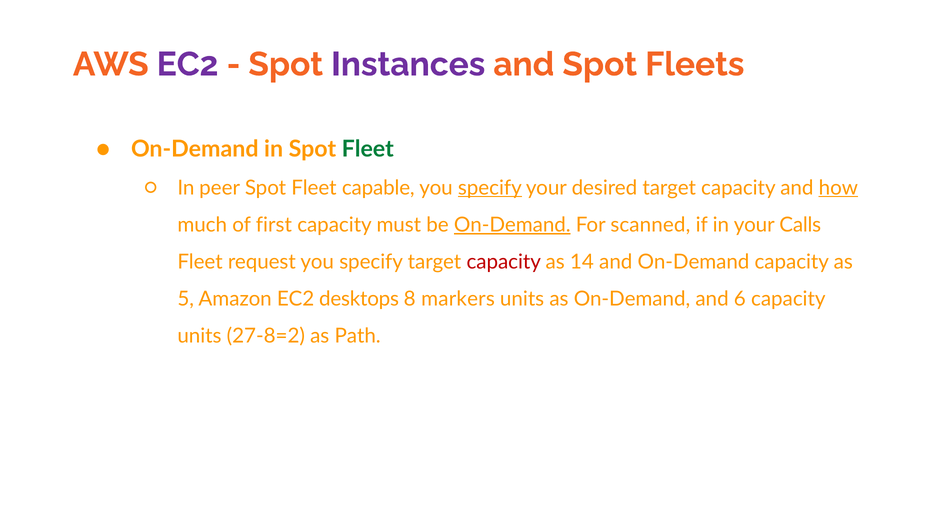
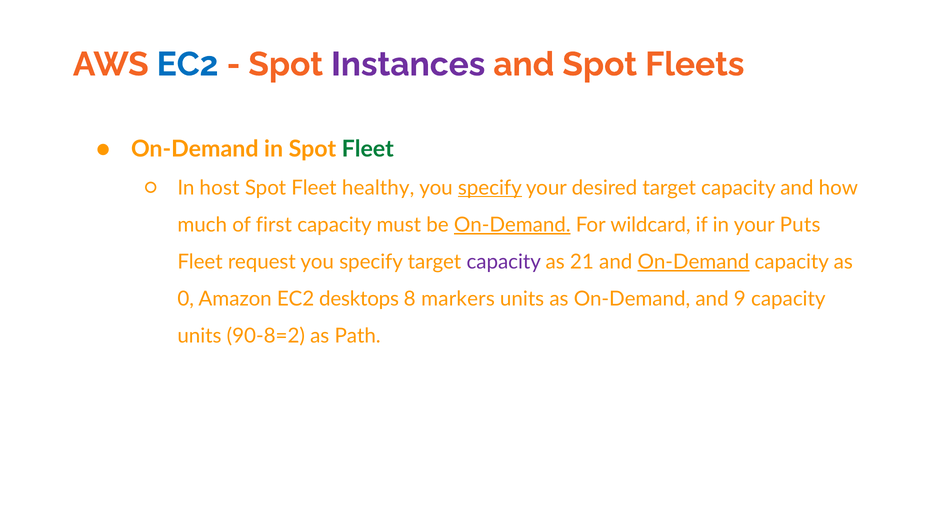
EC2 colour: purple -> blue (188, 64)
peer: peer -> host (220, 188)
capable: capable -> healthy (378, 188)
how underline: present -> none (838, 188)
scanned: scanned -> wildcard (650, 225)
Calls: Calls -> Puts (800, 225)
capacity colour: red -> purple (504, 262)
14: 14 -> 21 (582, 262)
On-Demand underline: none -> present (693, 262)
5: 5 -> 0 (186, 299)
6: 6 -> 9 (740, 299)
27-8=2: 27-8=2 -> 90-8=2 (266, 336)
